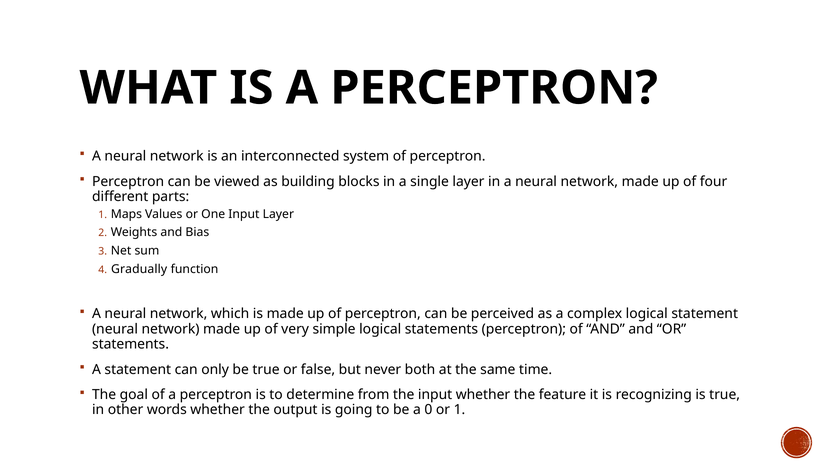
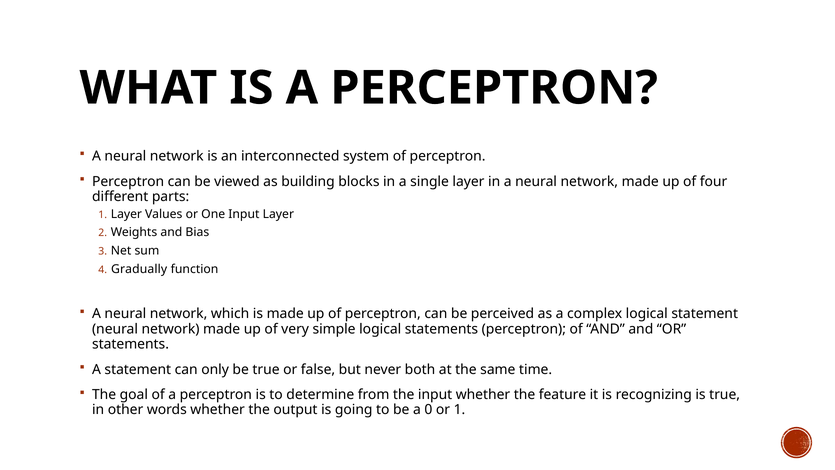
1 Maps: Maps -> Layer (126, 214)
